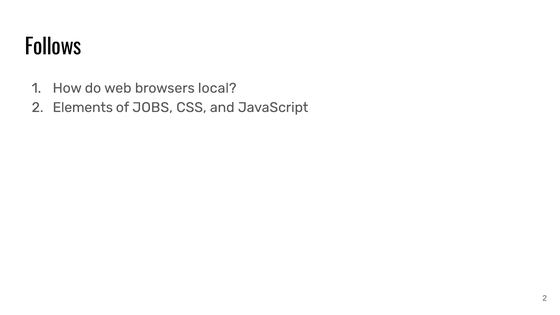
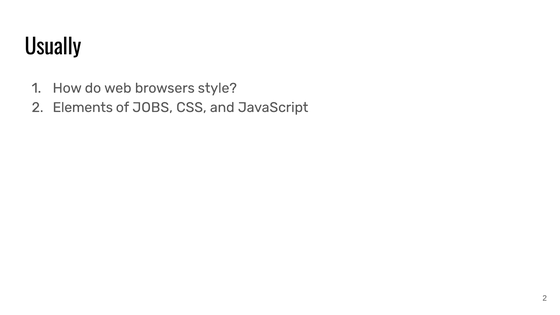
Follows: Follows -> Usually (53, 47)
local: local -> style (217, 88)
